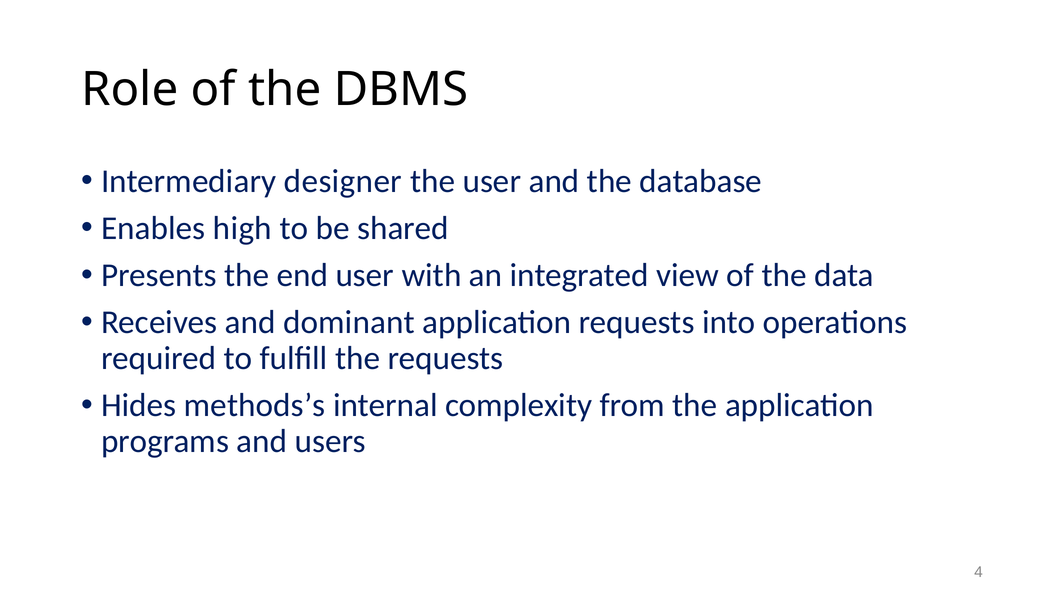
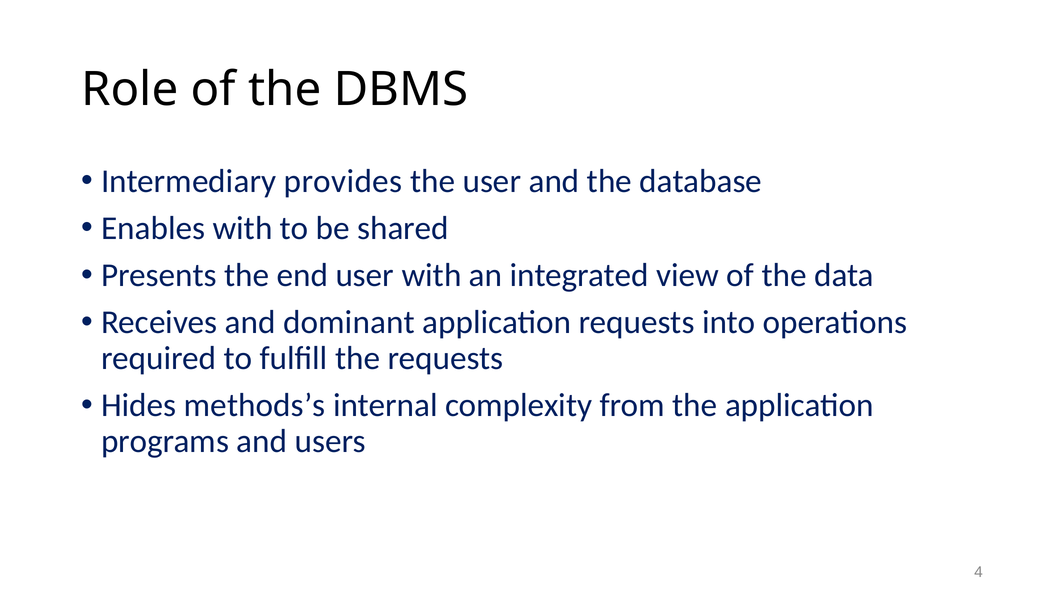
designer: designer -> provides (343, 181)
Enables high: high -> with (243, 228)
